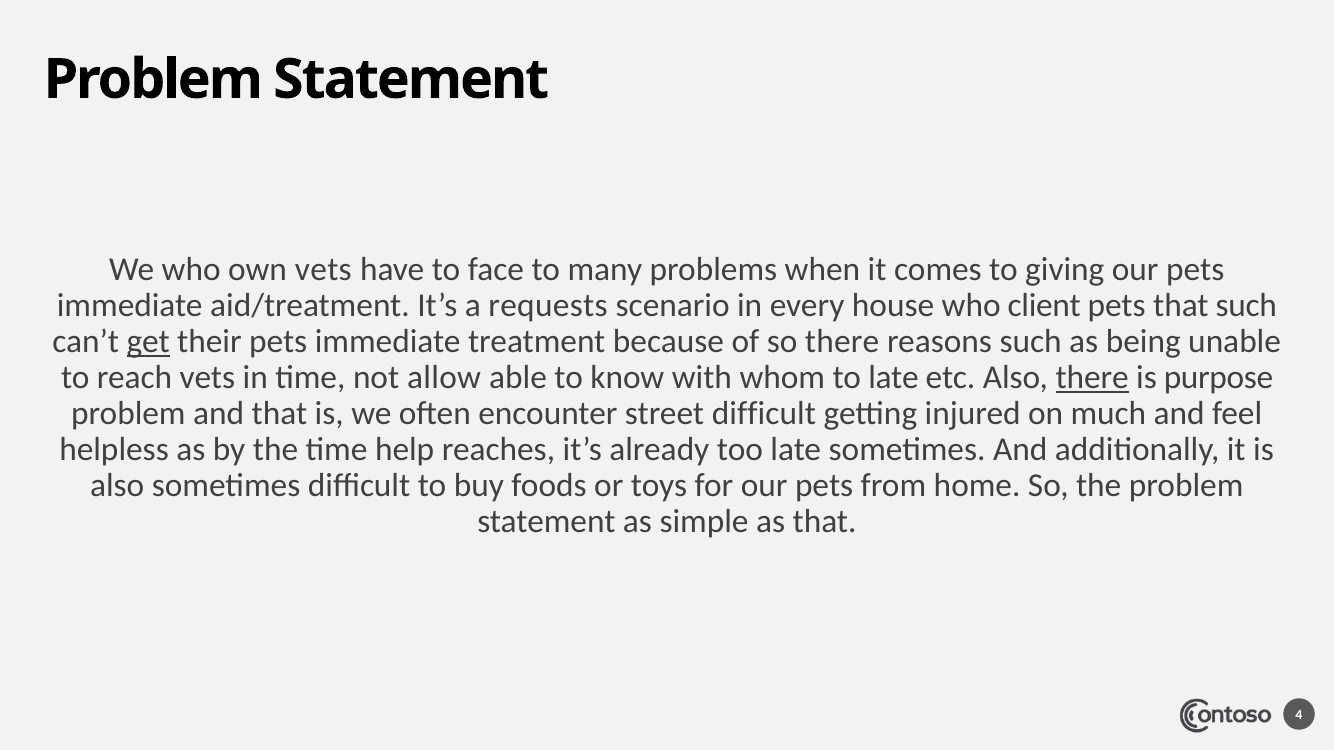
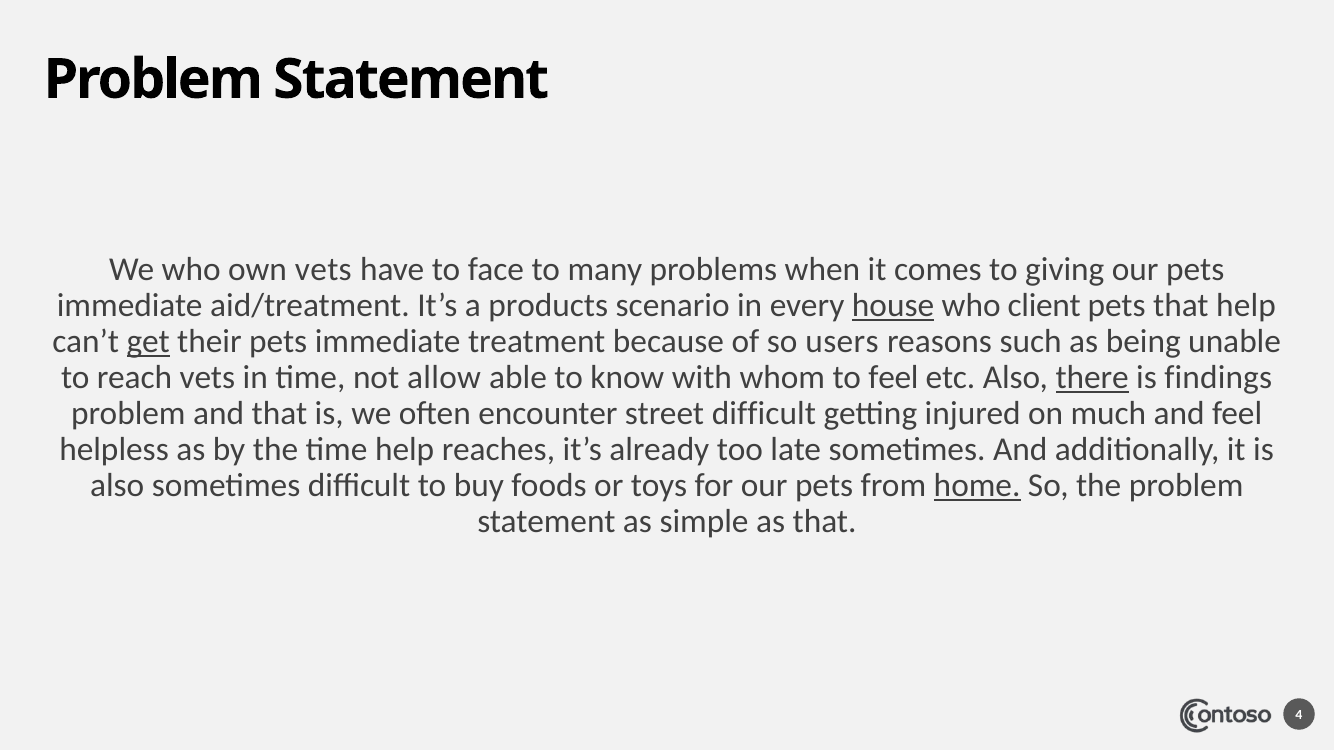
requests: requests -> products (548, 306)
house underline: none -> present (893, 306)
that such: such -> help (1246, 306)
so there: there -> users (842, 342)
to late: late -> feel (893, 378)
purpose: purpose -> findings (1218, 378)
home underline: none -> present (977, 486)
